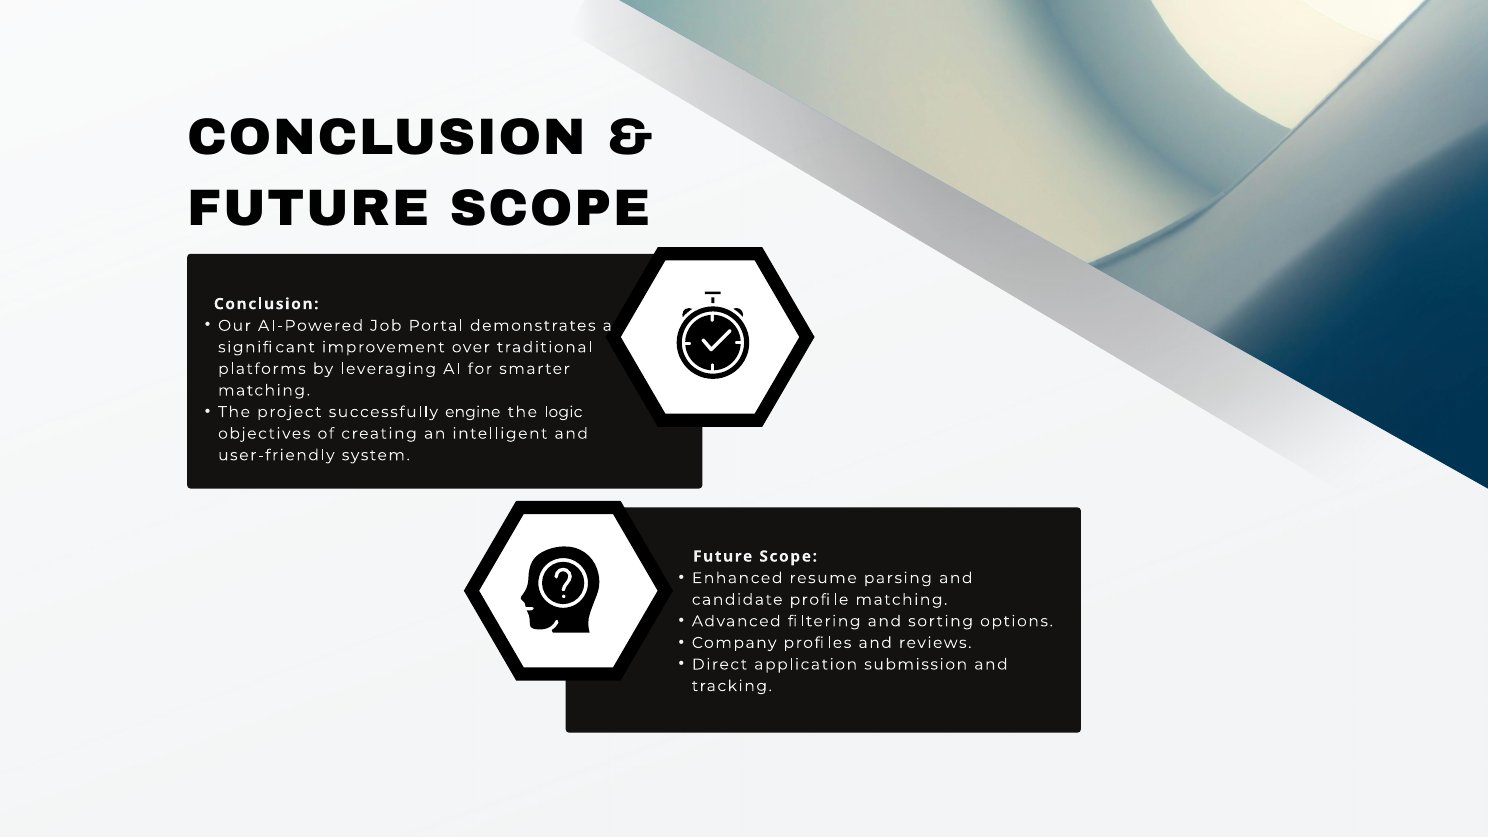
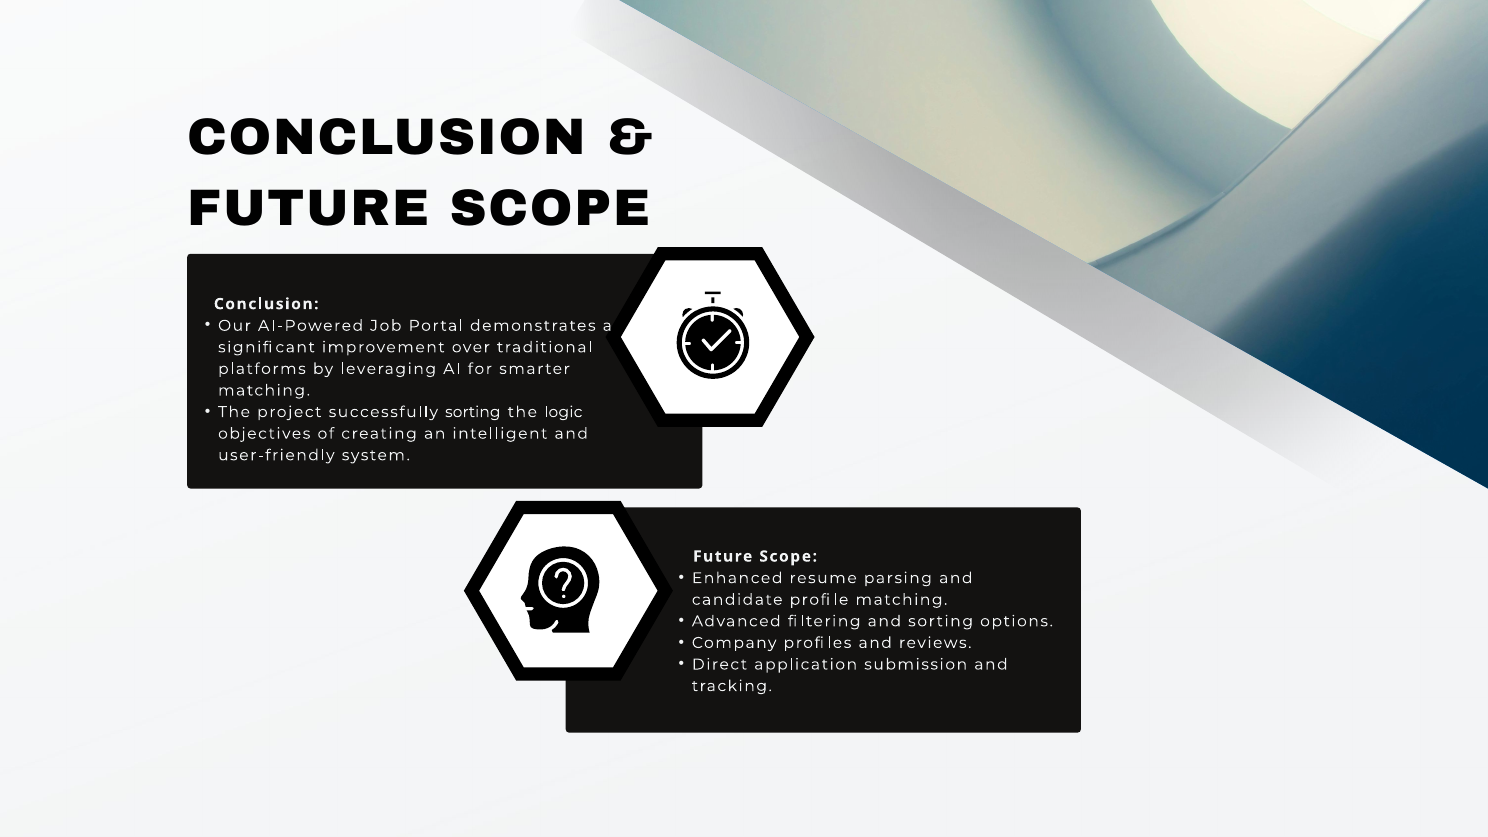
successfully engine: engine -> sorting (473, 412)
